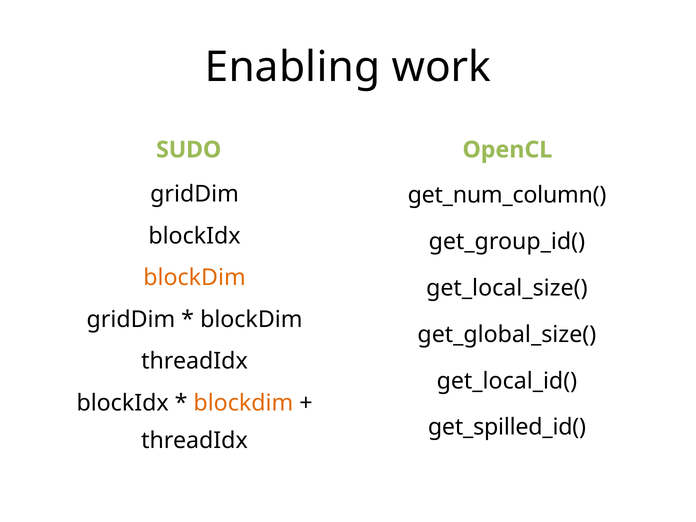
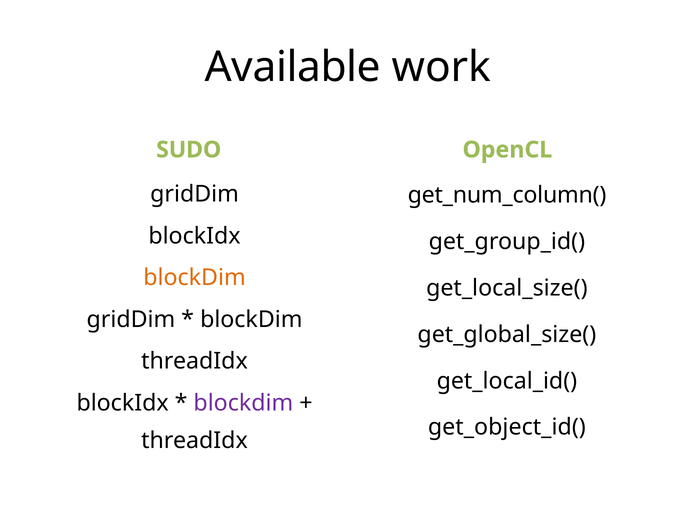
Enabling: Enabling -> Available (293, 67)
blockdim colour: orange -> purple (243, 403)
get_spilled_id(: get_spilled_id( -> get_object_id( (507, 427)
